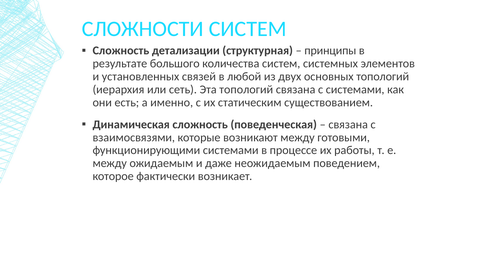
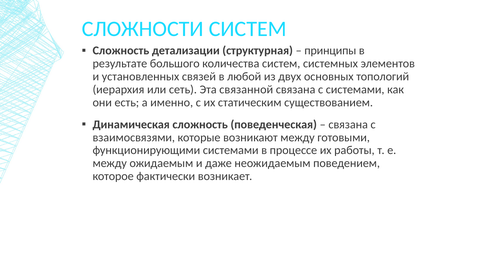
Эта топологий: топологий -> связанной (246, 90)
